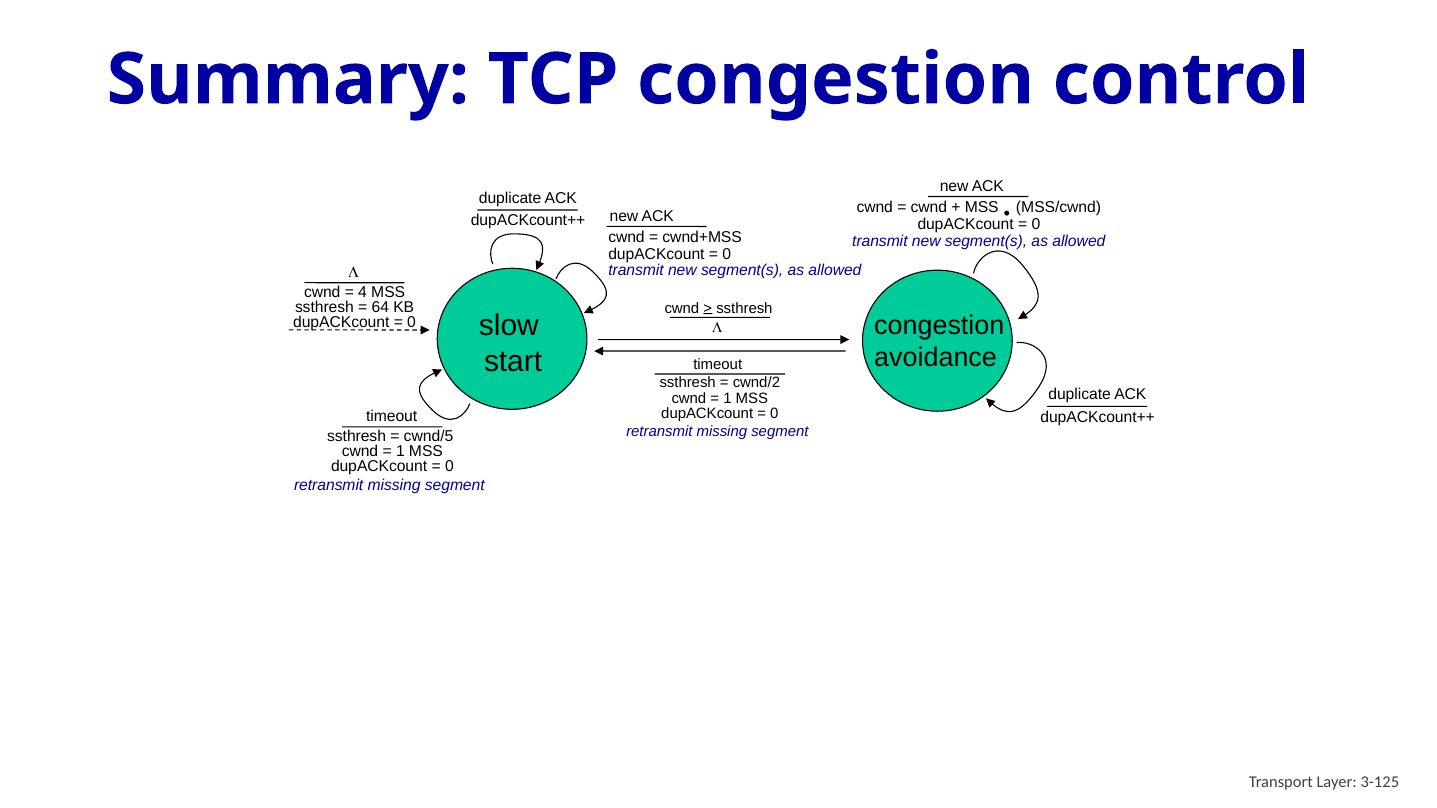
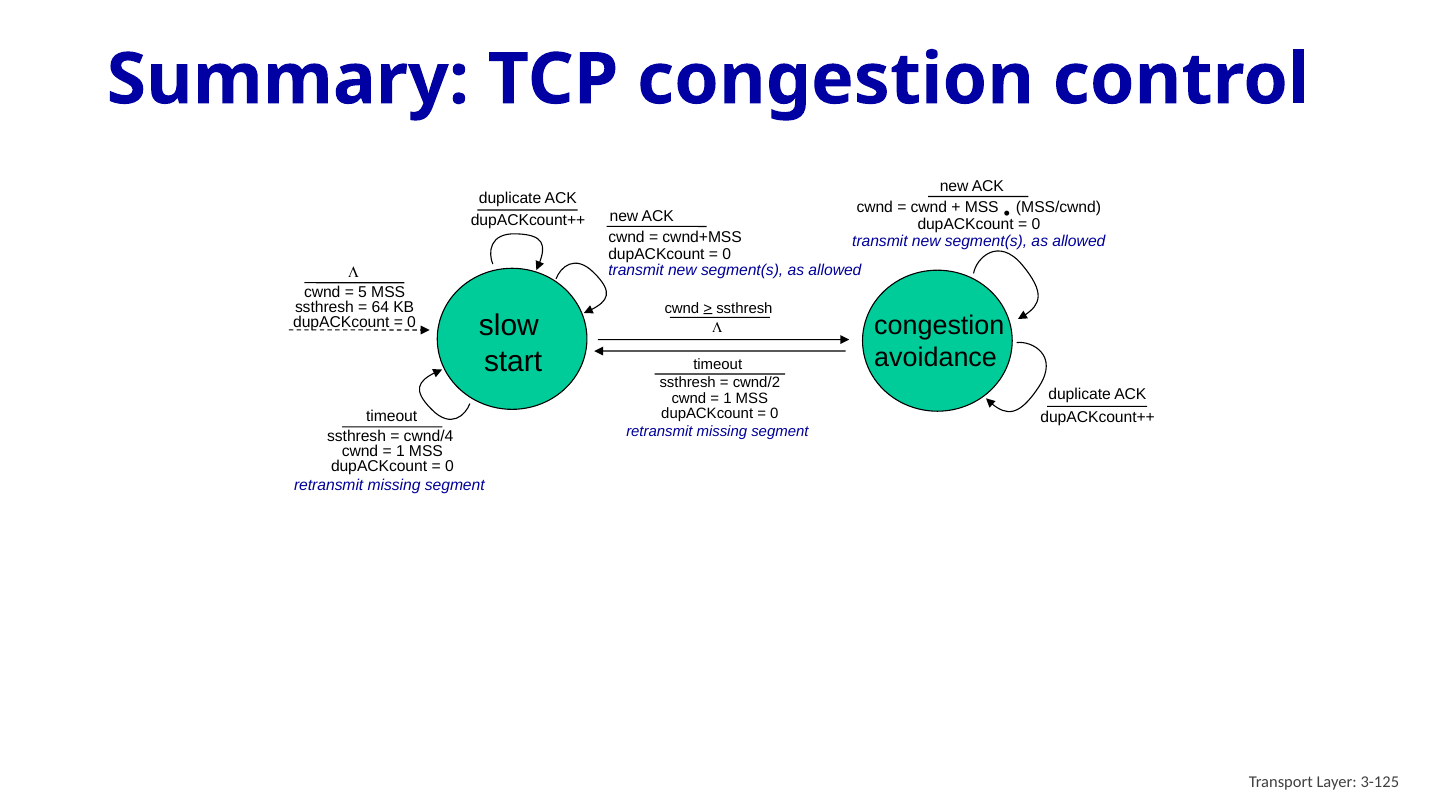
4: 4 -> 5 (363, 292)
cwnd/5: cwnd/5 -> cwnd/4 (429, 436)
